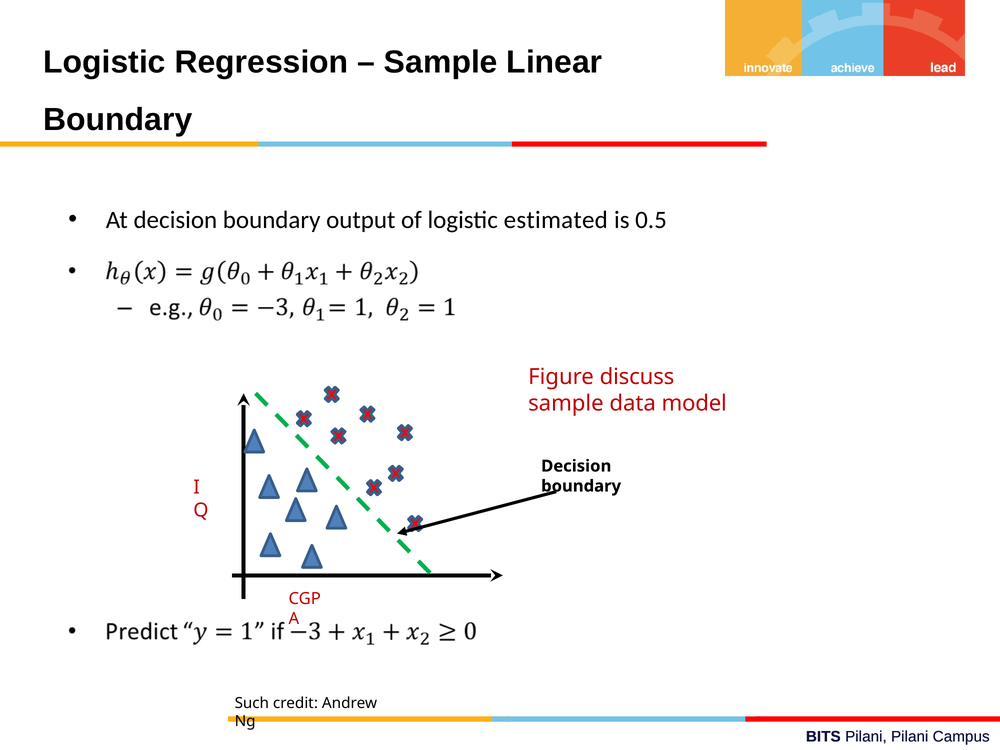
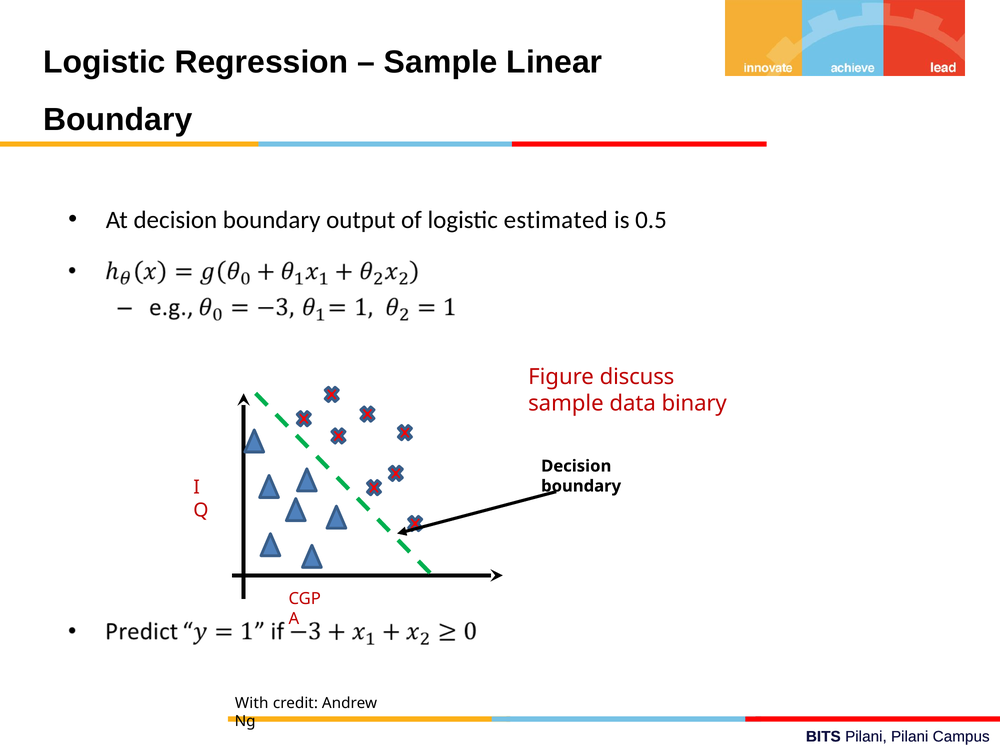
model: model -> binary (694, 403)
Such: Such -> With (252, 703)
